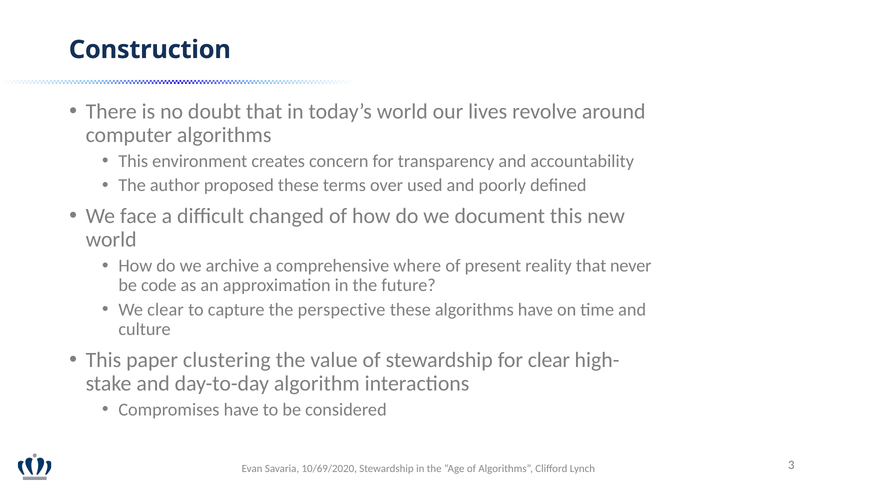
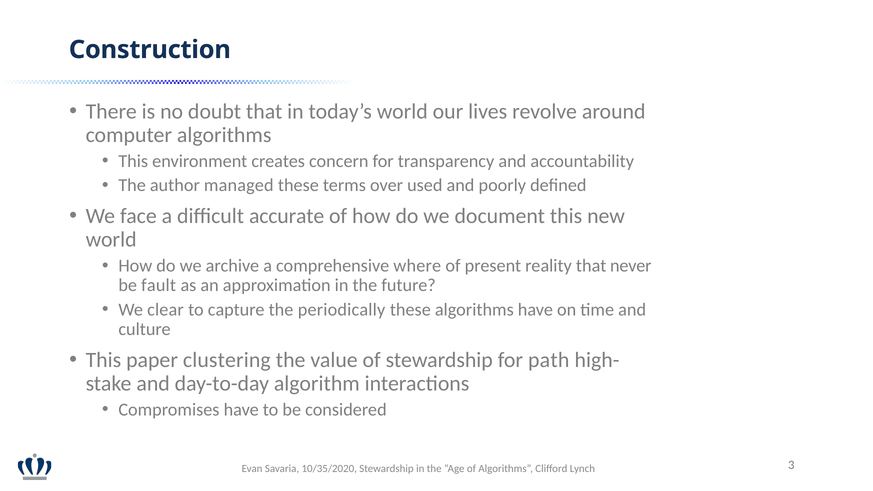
proposed: proposed -> managed (239, 185)
changed: changed -> accurate (287, 216)
code: code -> fault (159, 285)
perspective: perspective -> periodically (342, 310)
for clear: clear -> path (549, 360)
10/69/2020: 10/69/2020 -> 10/35/2020 (329, 469)
